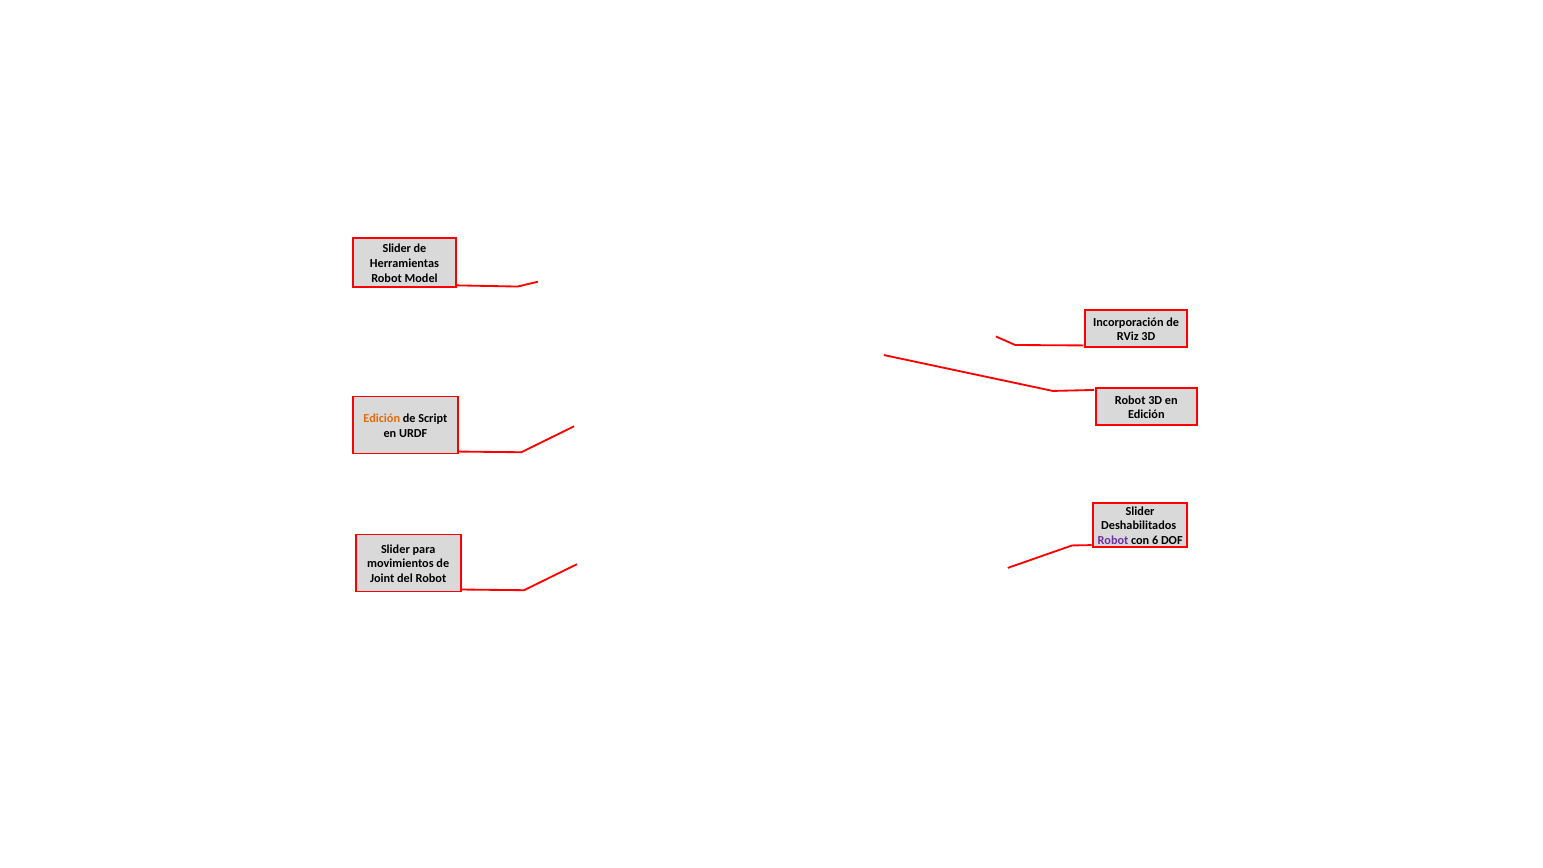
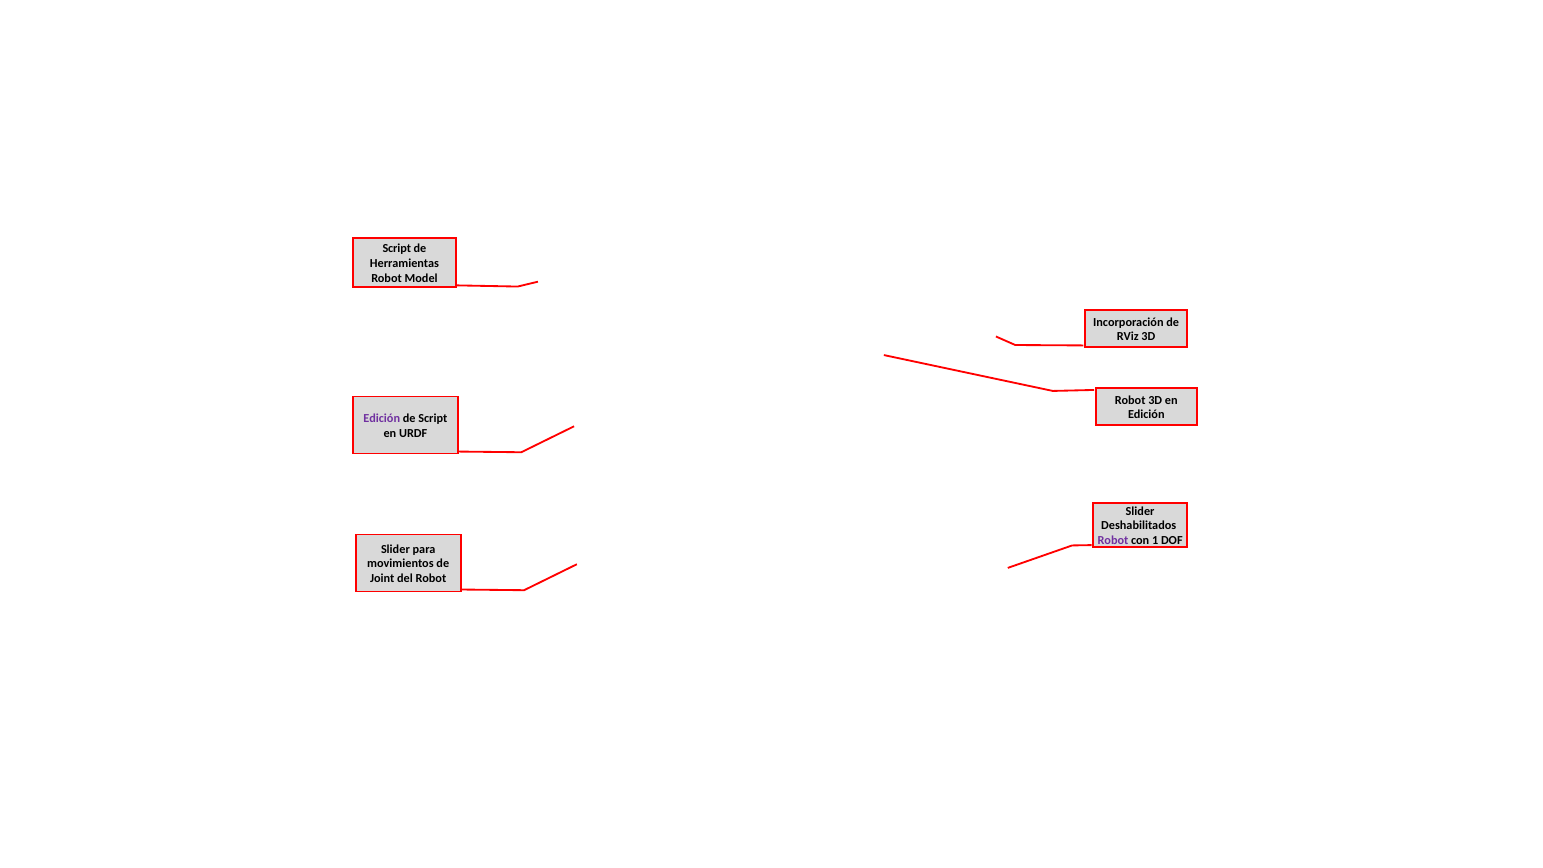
Slider: Slider -> Script (397, 249)
Edición colour: orange -> purple (382, 418)
6: 6 -> 1 (1155, 540)
